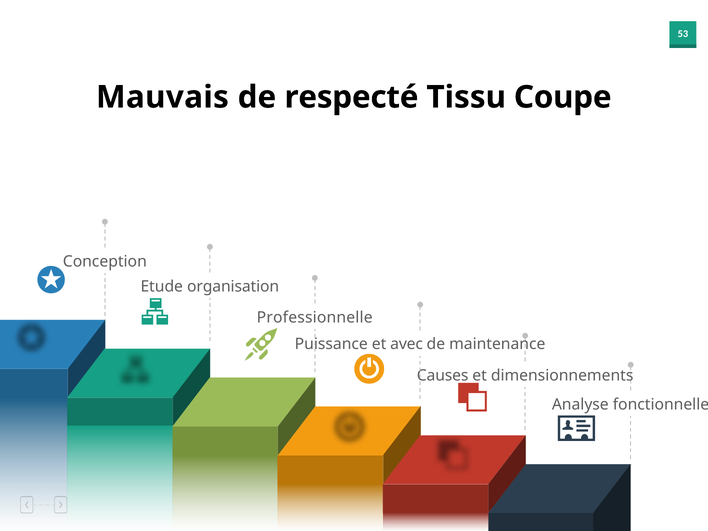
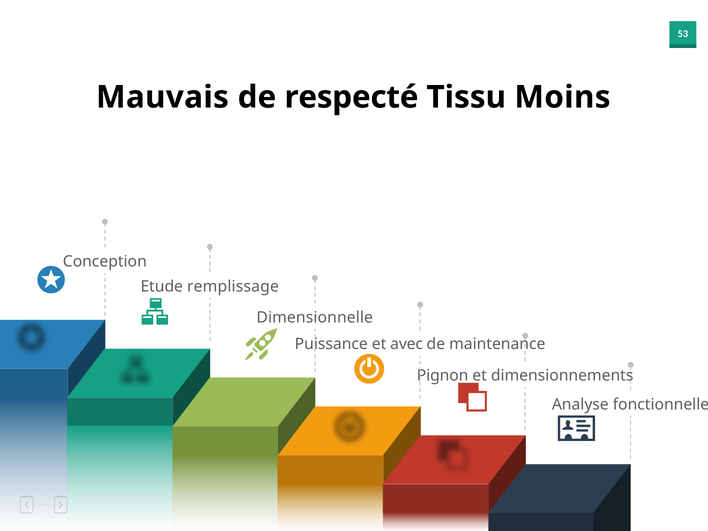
Coupe: Coupe -> Moins (562, 97)
organisation: organisation -> remplissage (233, 286)
Professionnelle: Professionnelle -> Dimensionnelle (315, 318)
Causes: Causes -> Pignon (443, 375)
